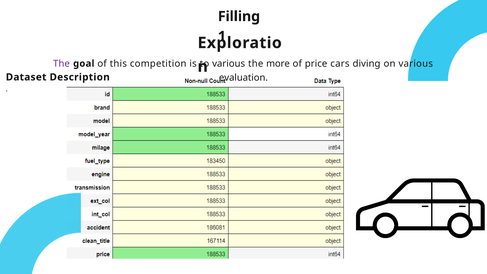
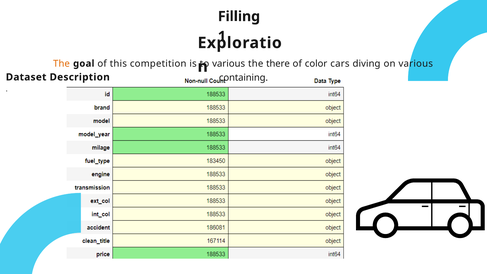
The colour: purple -> orange (61, 64)
more: more -> there (278, 64)
price: price -> color (316, 64)
evaluation: evaluation -> containing (243, 78)
